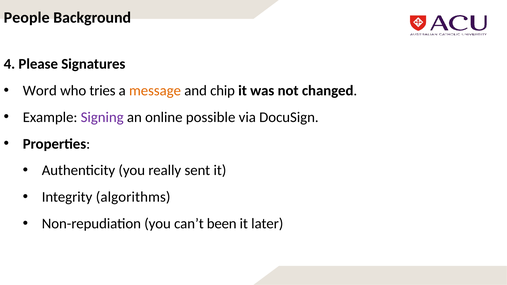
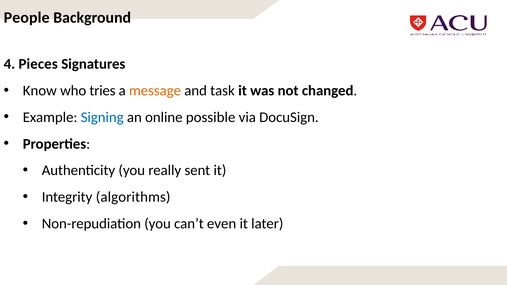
Please: Please -> Pieces (38, 64)
Word: Word -> Know (40, 91)
chip: chip -> task (222, 91)
Signing colour: purple -> blue (102, 117)
been: been -> even (222, 224)
